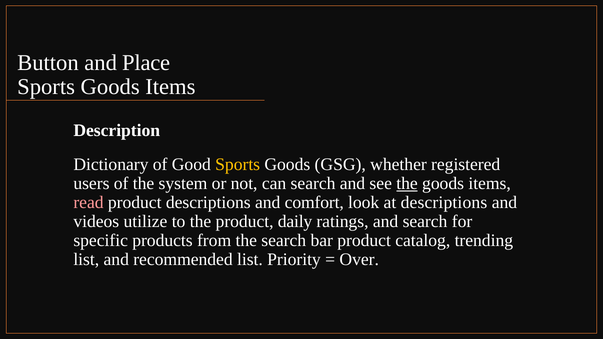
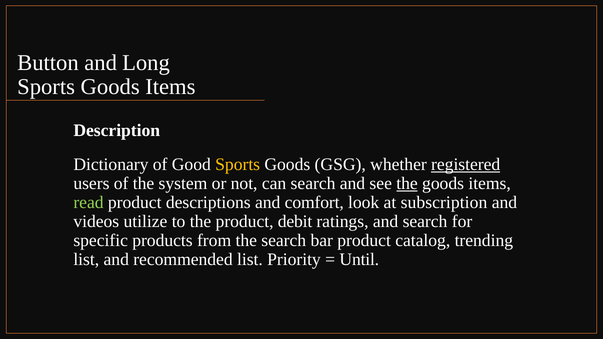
Place: Place -> Long (146, 63)
registered underline: none -> present (466, 164)
read colour: pink -> light green (89, 202)
at descriptions: descriptions -> subscription (444, 202)
daily: daily -> debit (295, 221)
Over: Over -> Until (359, 259)
